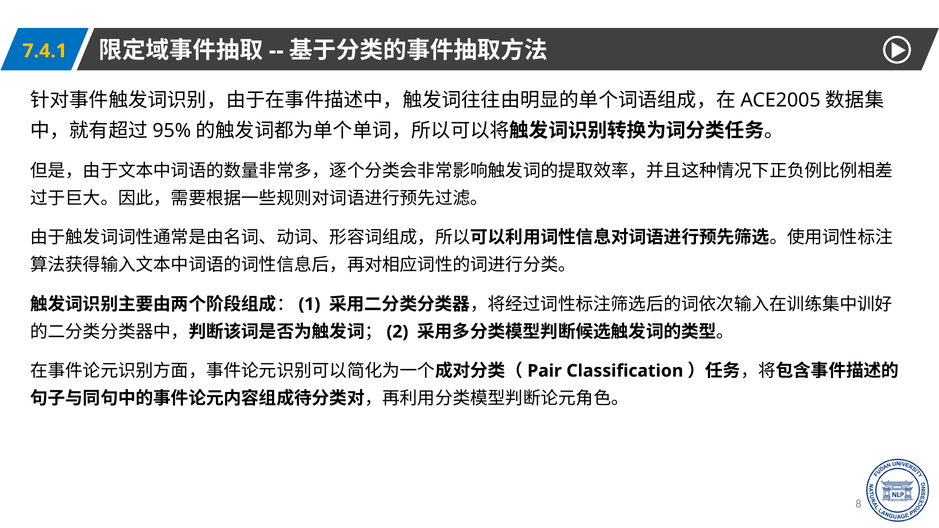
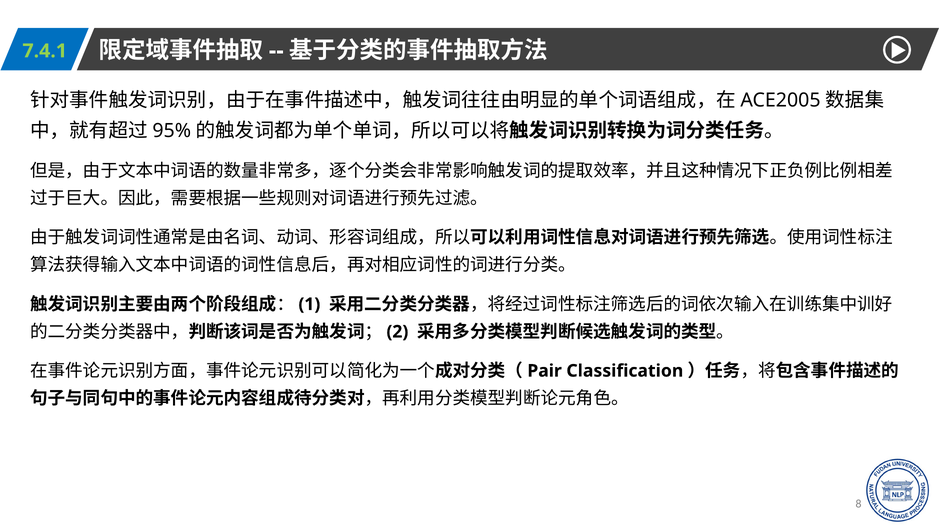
7.4.1 colour: yellow -> light green (45, 51)
